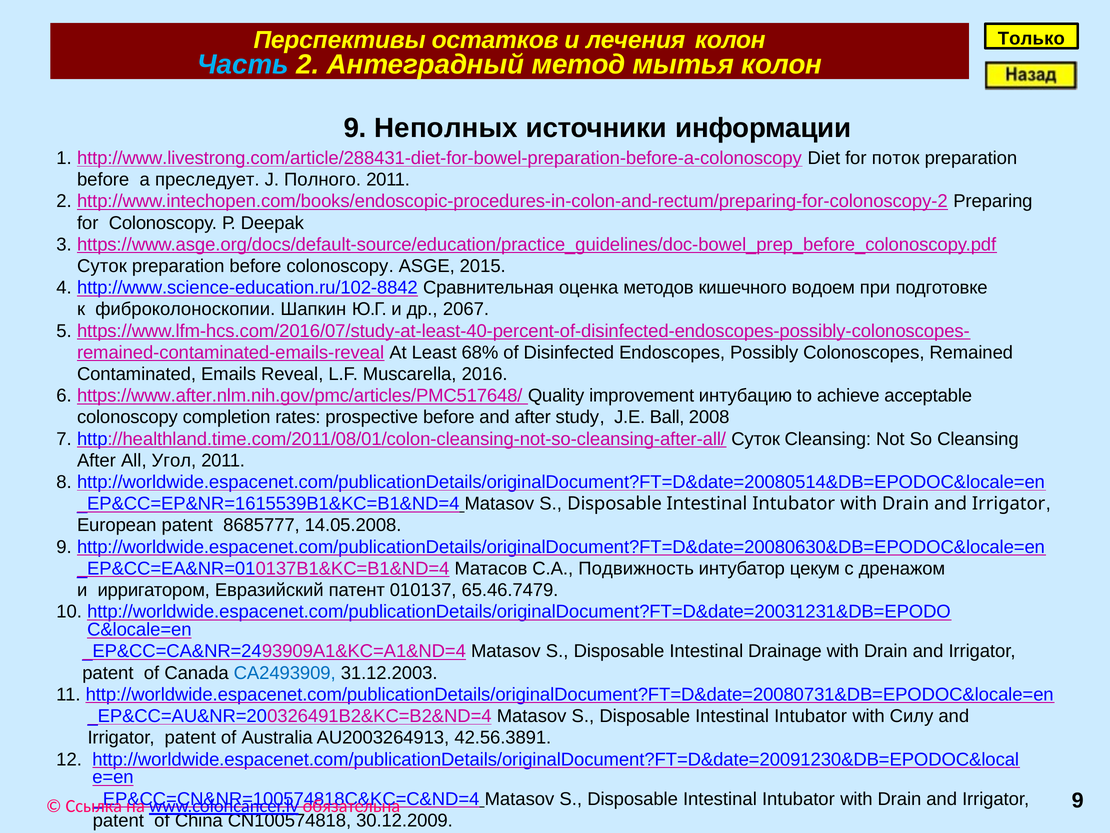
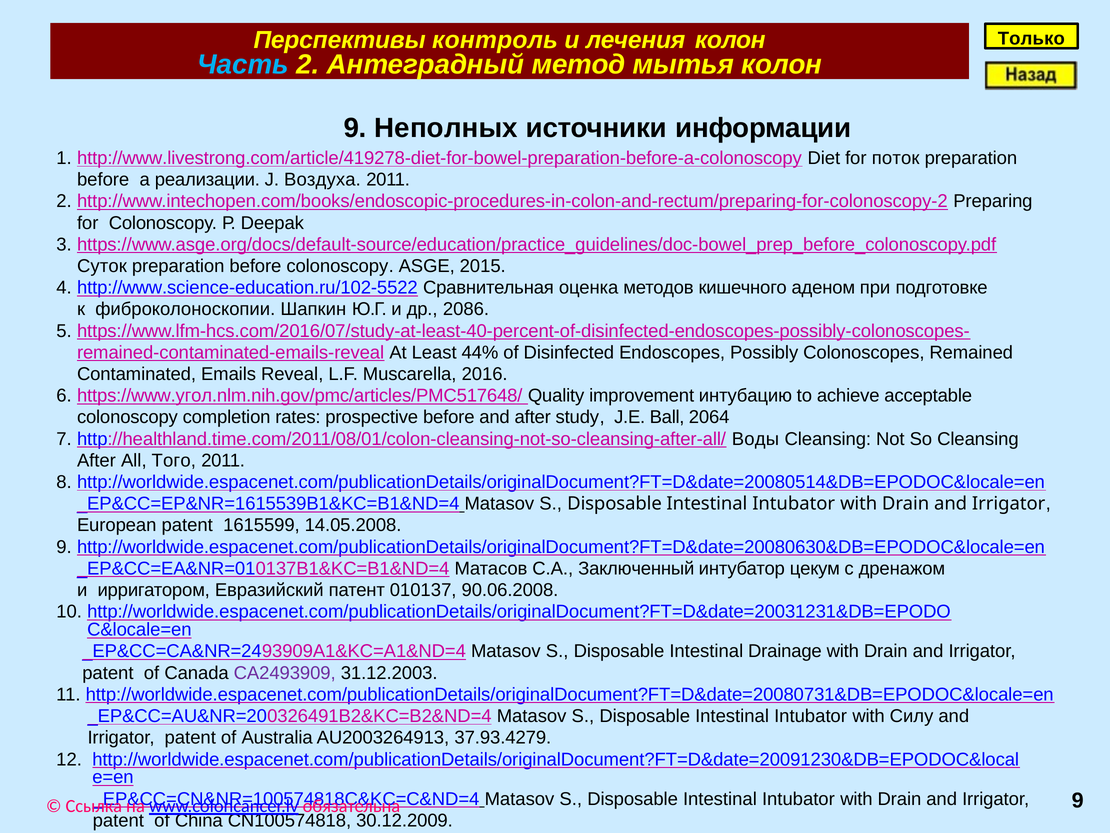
остатков: остатков -> контроль (495, 40)
http://www.livestrong.com/article/288431-diet-for-bowel-preparation-before-a-colonoscopy: http://www.livestrong.com/article/288431-diet-for-bowel-preparation-before-a-colonoscopy -> http://www.livestrong.com/article/419278-diet-for-bowel-preparation-before-a-colonoscopy (439, 158)
преследует: преследует -> реализации (207, 180)
Полного: Полного -> Воздуха (322, 180)
http://www.science-education.ru/102-8842: http://www.science-education.ru/102-8842 -> http://www.science-education.ru/102-5522 (247, 288)
водоем: водоем -> аденом (823, 288)
2067: 2067 -> 2086 (466, 309)
68%: 68% -> 44% (480, 352)
https://www.after.nlm.nih.gov/pmc/articles/PMC517648/: https://www.after.nlm.nih.gov/pmc/articles/PMC517648/ -> https://www.угол.nlm.nih.gov/pmc/articles/PMC517648/ (300, 396)
2008: 2008 -> 2064 (709, 417)
http://healthland.time.com/2011/08/01/colon-cleansing-not-so-cleansing-after-all/ Суток: Суток -> Воды (755, 439)
Угол: Угол -> Того (174, 460)
8685777: 8685777 -> 1615599 (261, 525)
Подвижность: Подвижность -> Заключенный (636, 568)
65.46.7479: 65.46.7479 -> 90.06.2008 (510, 590)
CA2493909 colour: blue -> purple (285, 673)
42.56.3891: 42.56.3891 -> 37.93.4279 (503, 737)
